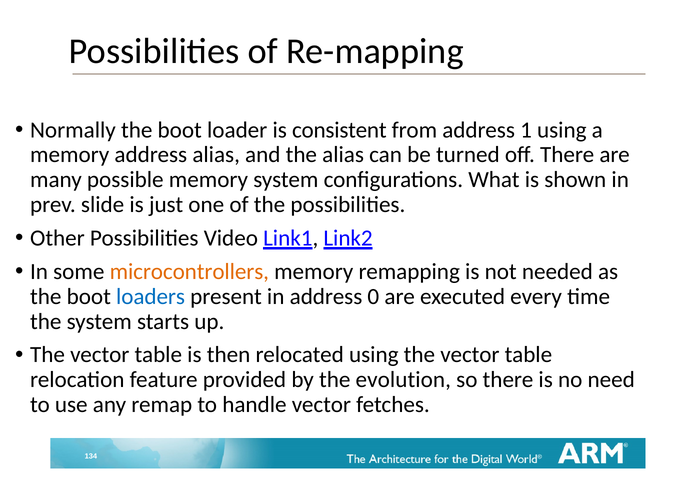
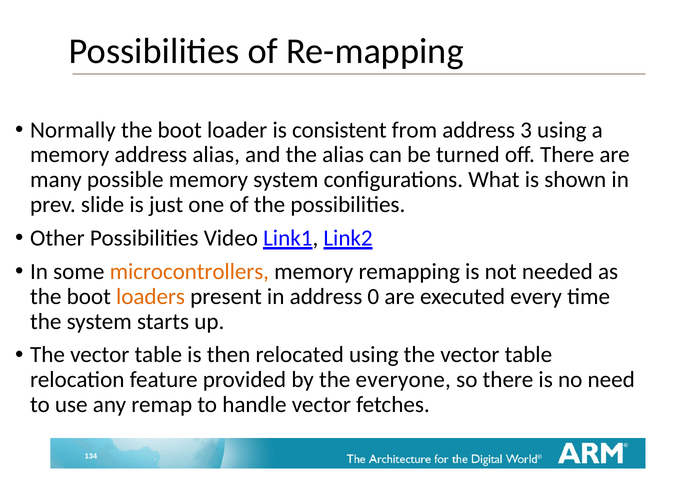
1: 1 -> 3 (526, 130)
loaders colour: blue -> orange (151, 297)
evolution: evolution -> everyone (403, 380)
